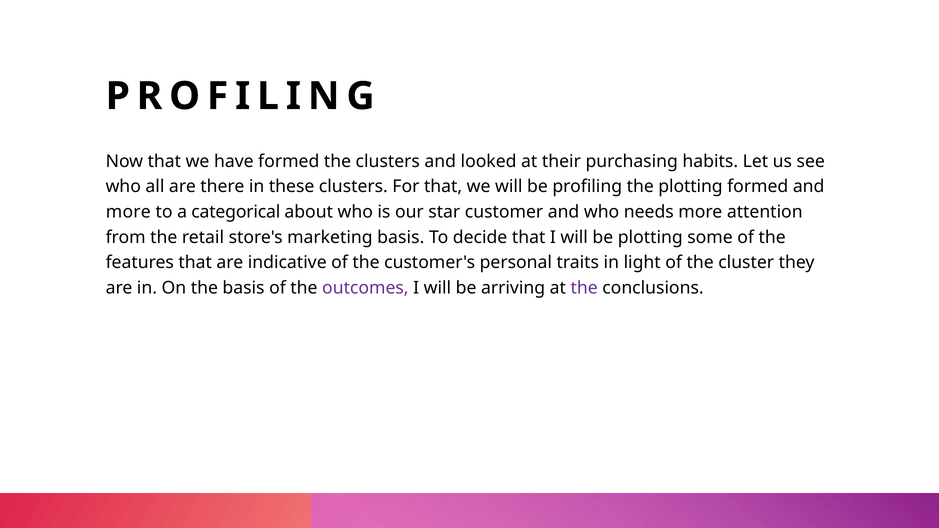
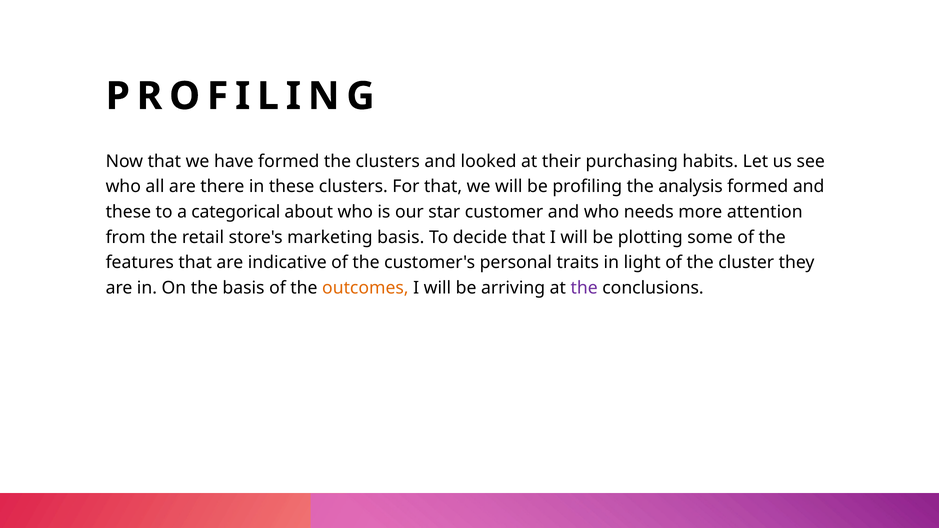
the plotting: plotting -> analysis (691, 187)
more: more -> these (128, 212)
outcomes colour: purple -> orange (365, 288)
